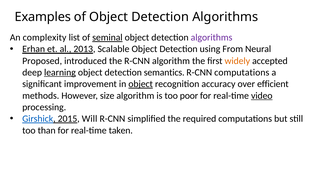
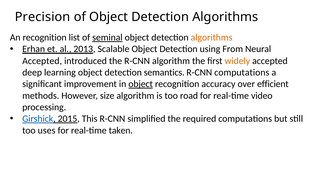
Examples: Examples -> Precision (43, 17)
An complexity: complexity -> recognition (45, 37)
algorithms colour: purple -> orange (212, 37)
Proposed: Proposed -> Accepted (42, 61)
learning underline: present -> none (60, 72)
poor: poor -> road (189, 95)
video underline: present -> none (262, 95)
Will: Will -> This (90, 118)
than: than -> uses (47, 130)
